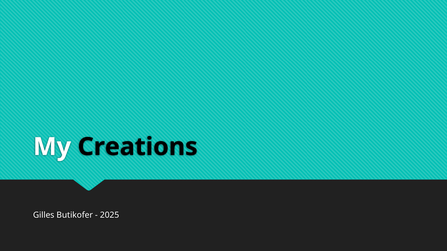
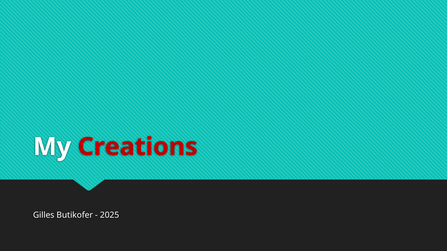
Creations colour: black -> red (138, 147)
